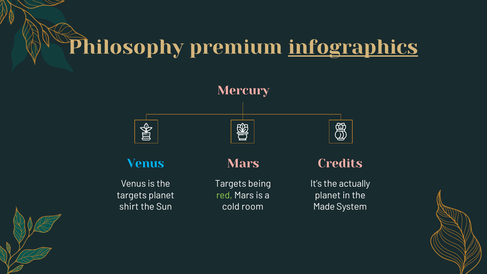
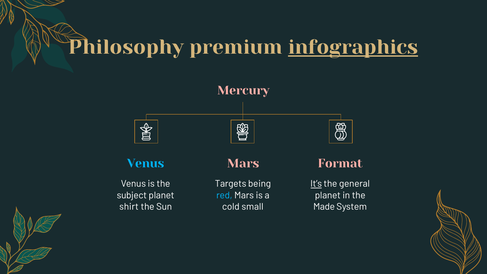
Credits: Credits -> Format (340, 163)
It’s underline: none -> present (316, 184)
actually: actually -> general (354, 184)
targets: targets -> subject (132, 195)
red colour: light green -> light blue (224, 195)
room: room -> small (253, 207)
